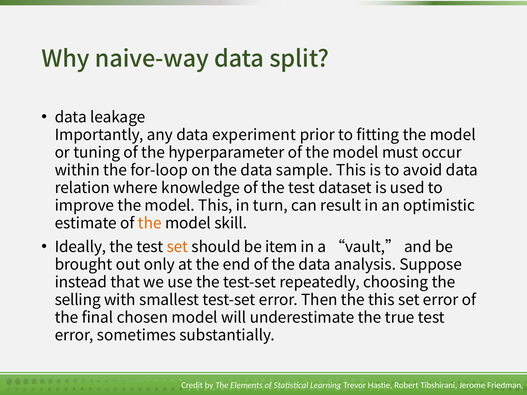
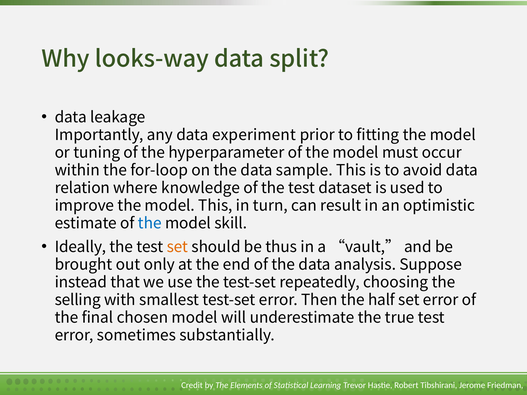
naive-way: naive-way -> looks-way (152, 59)
the colour: orange -> blue (150, 224)
item: item -> thus (281, 247)
the this: this -> half (382, 300)
